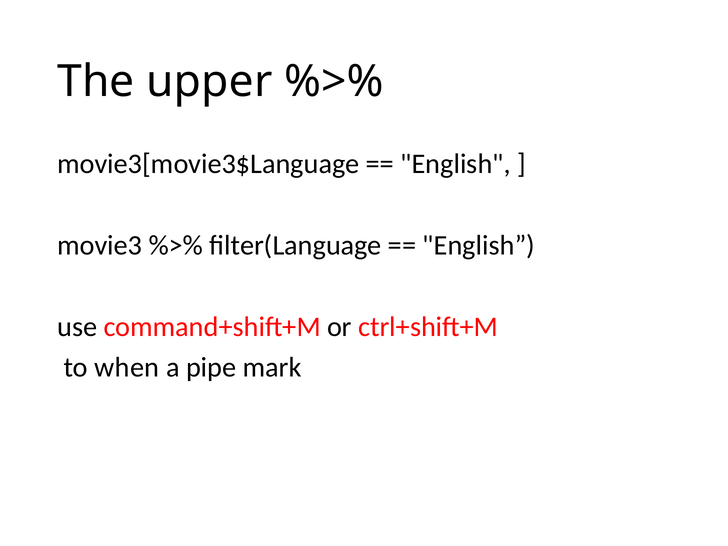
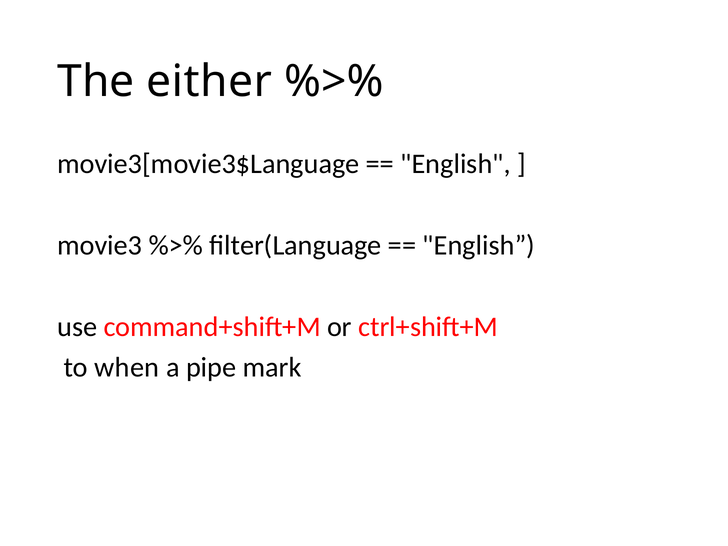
upper: upper -> either (209, 82)
